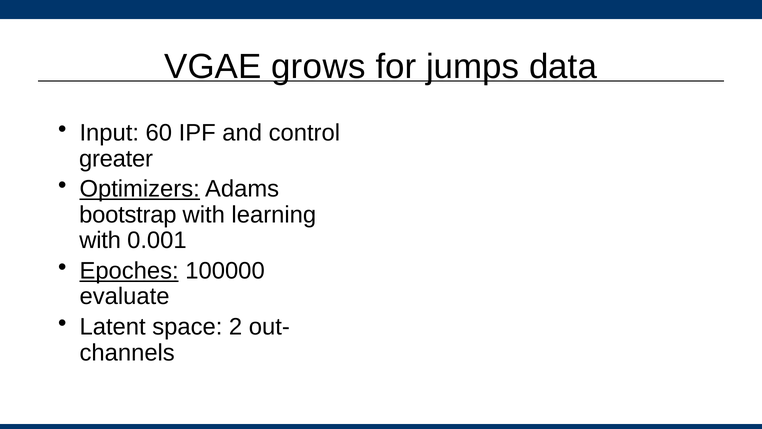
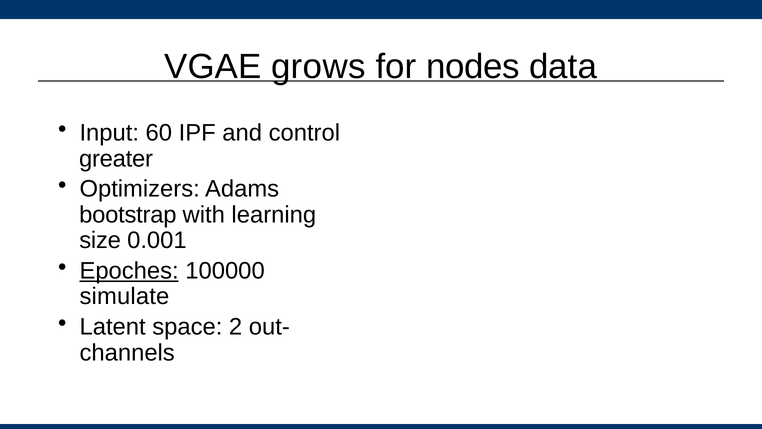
jumps: jumps -> nodes (473, 67)
Optimizers underline: present -> none (140, 189)
with: with -> size (100, 240)
evaluate: evaluate -> simulate (124, 296)
